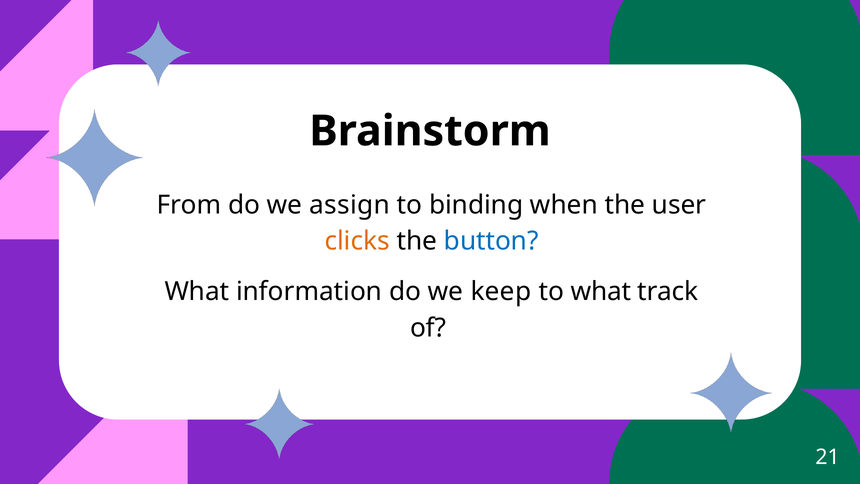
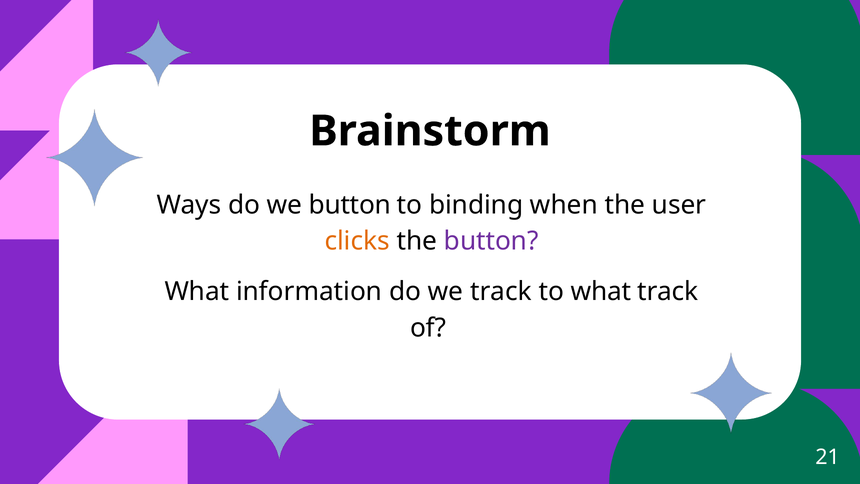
From: From -> Ways (189, 205)
we assign: assign -> button (350, 205)
button colour: blue -> purple (491, 241)
we keep: keep -> track (501, 292)
